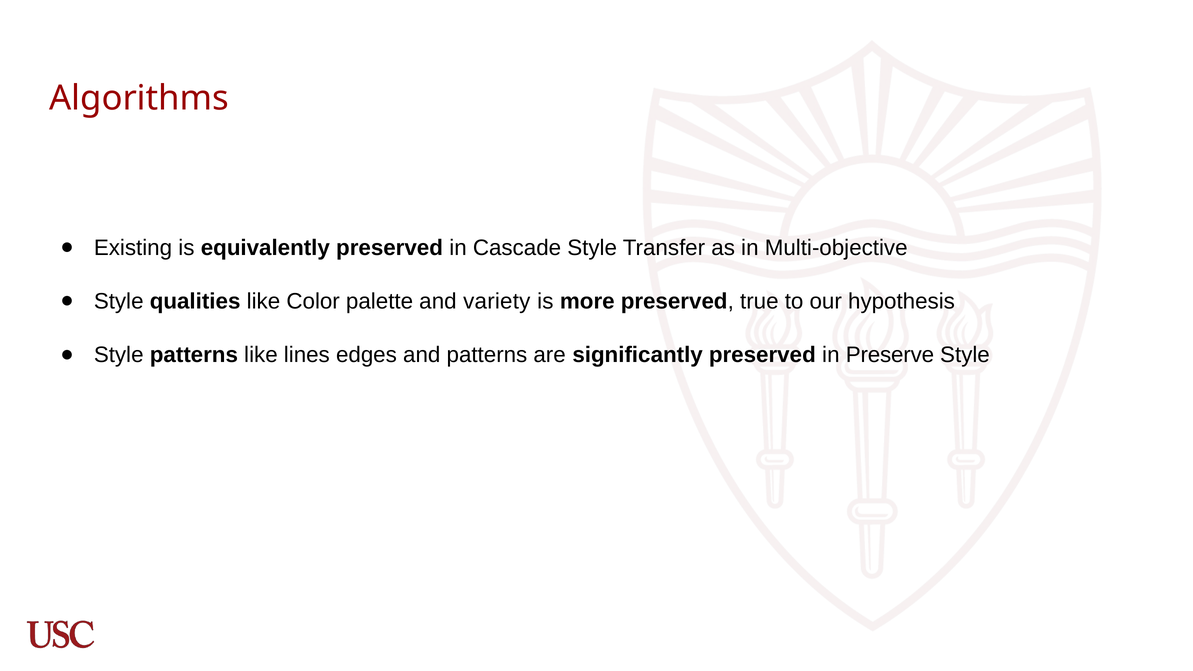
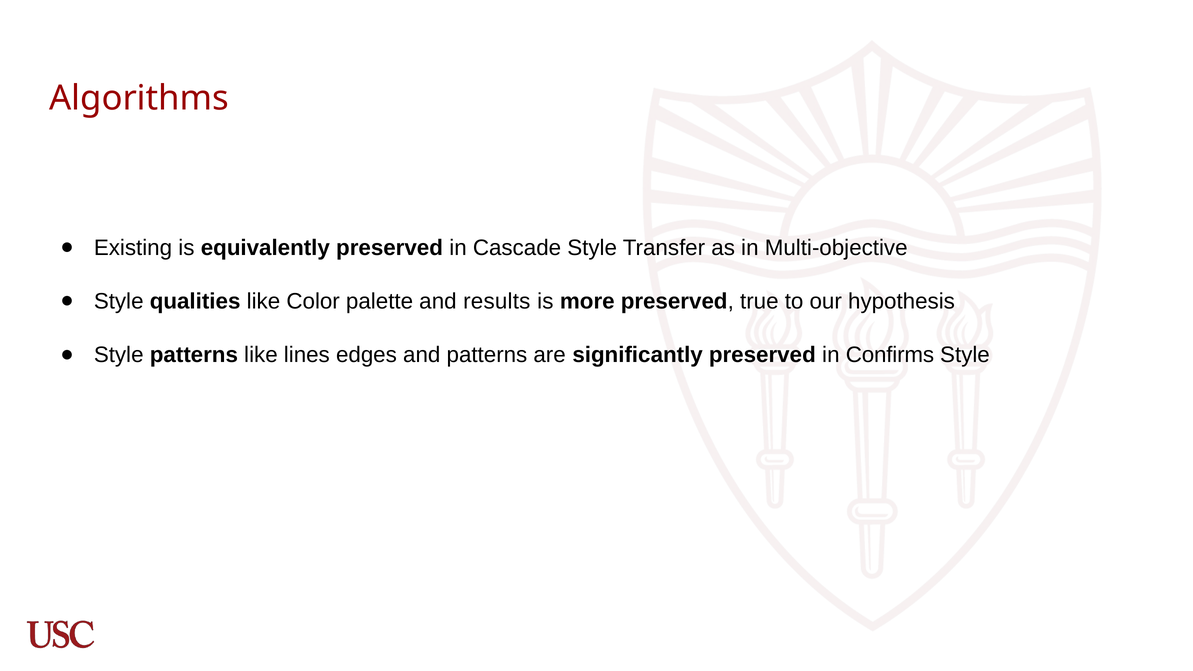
variety: variety -> results (497, 301)
Preserve: Preserve -> Confirms (890, 355)
